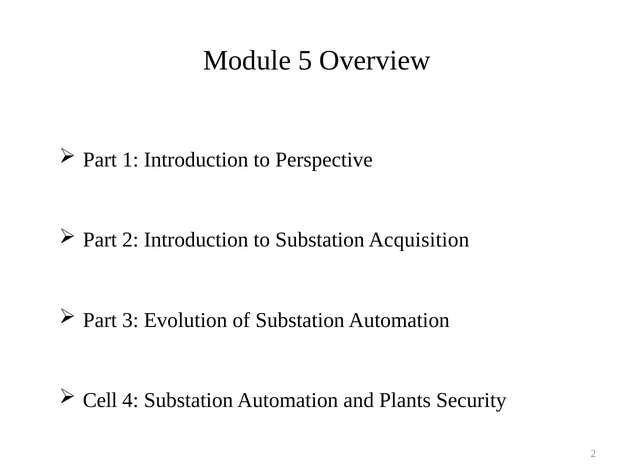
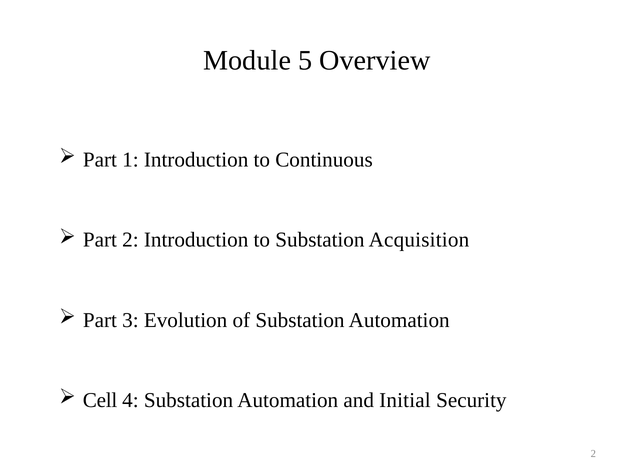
Perspective: Perspective -> Continuous (324, 160)
Plants: Plants -> Initial (405, 401)
